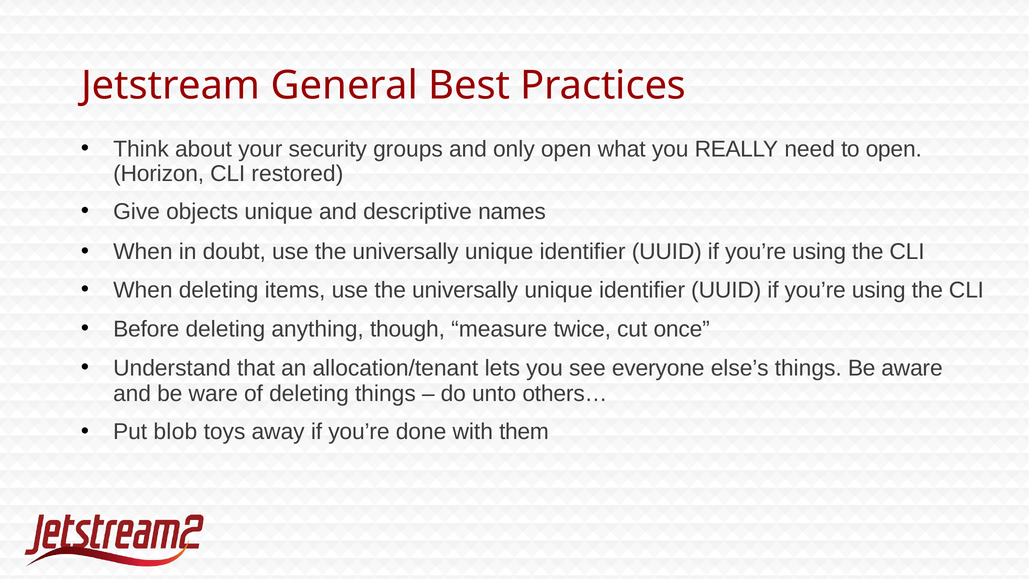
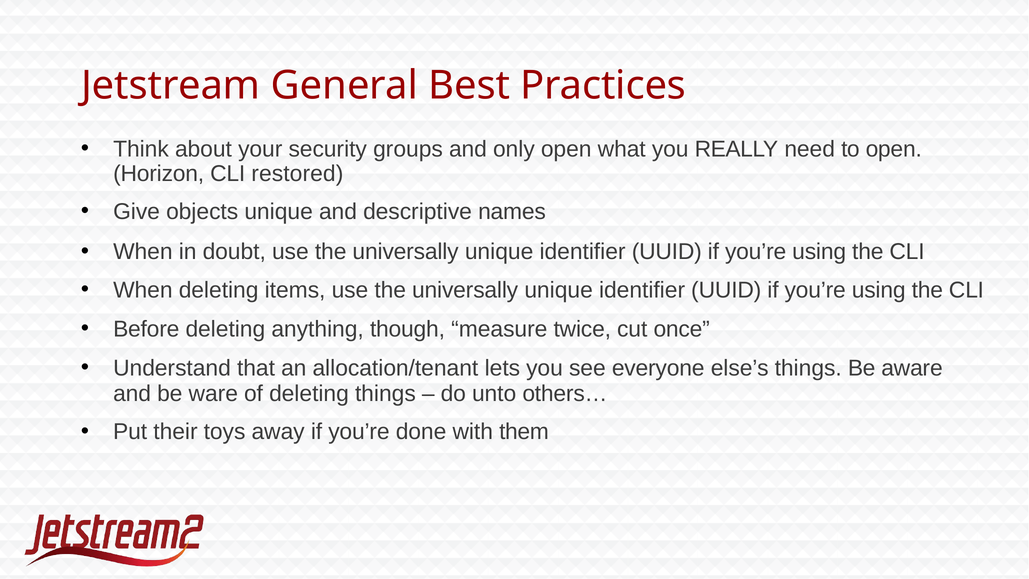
blob: blob -> their (175, 432)
